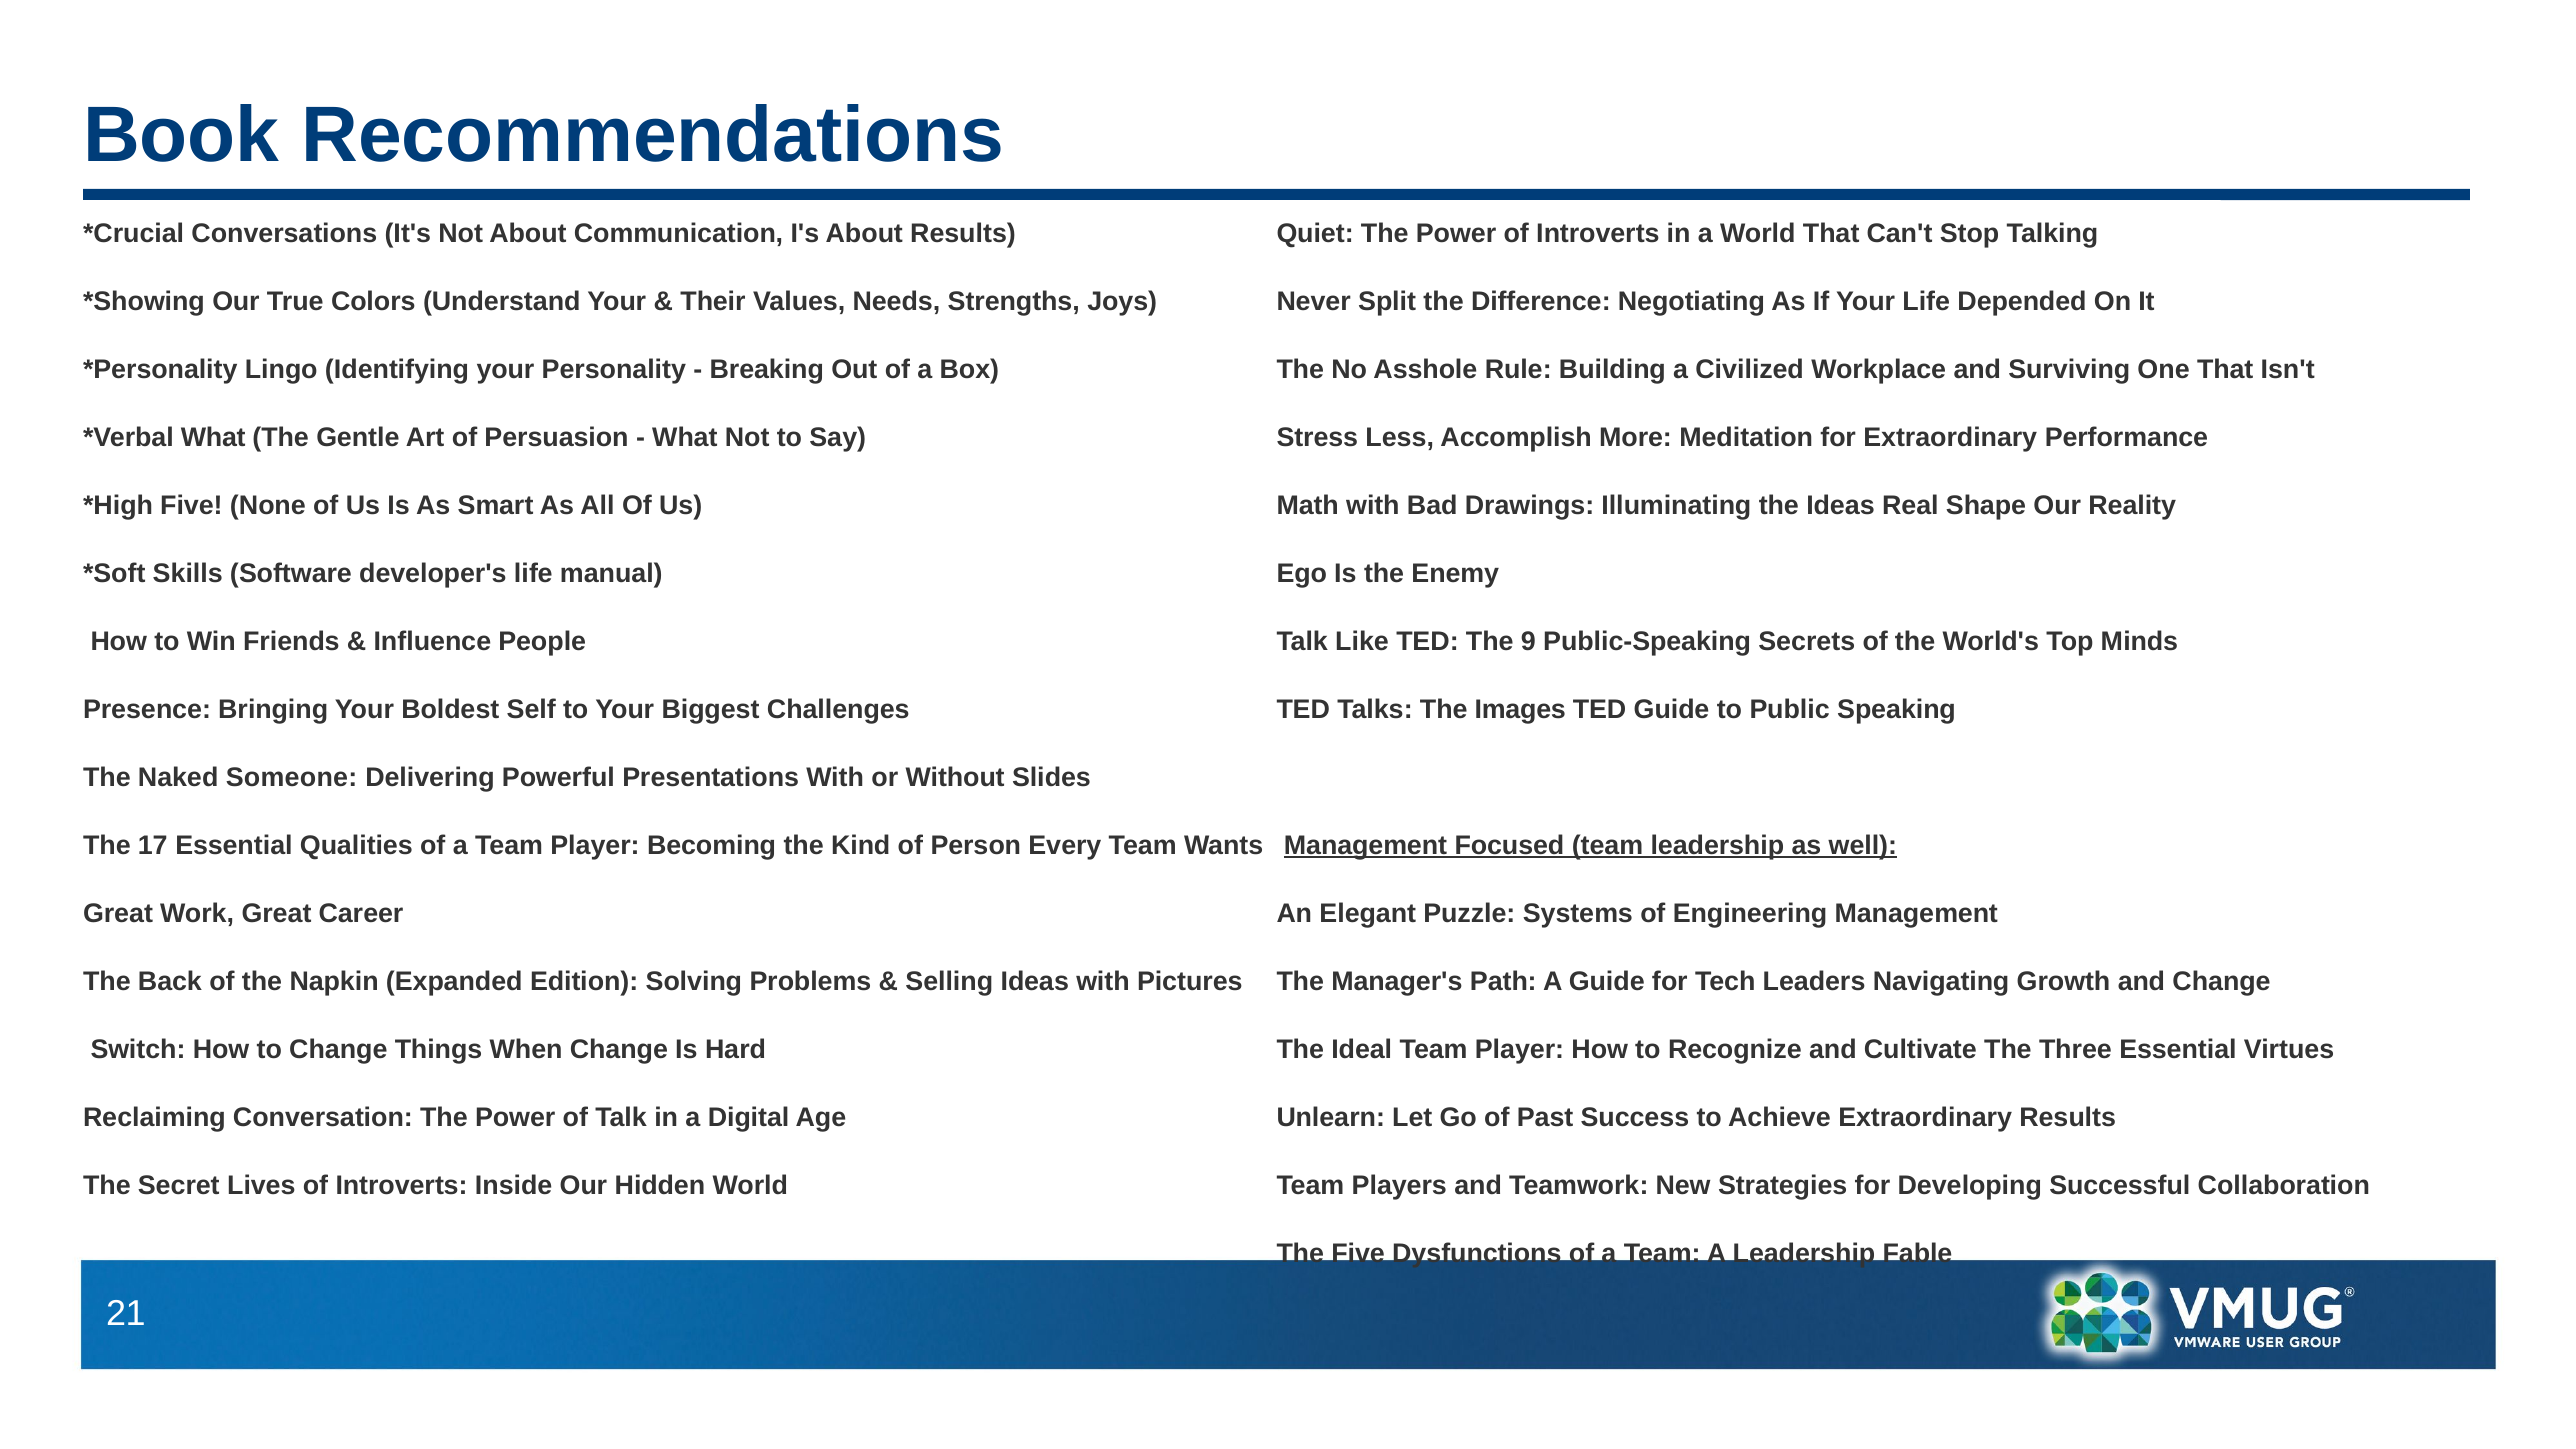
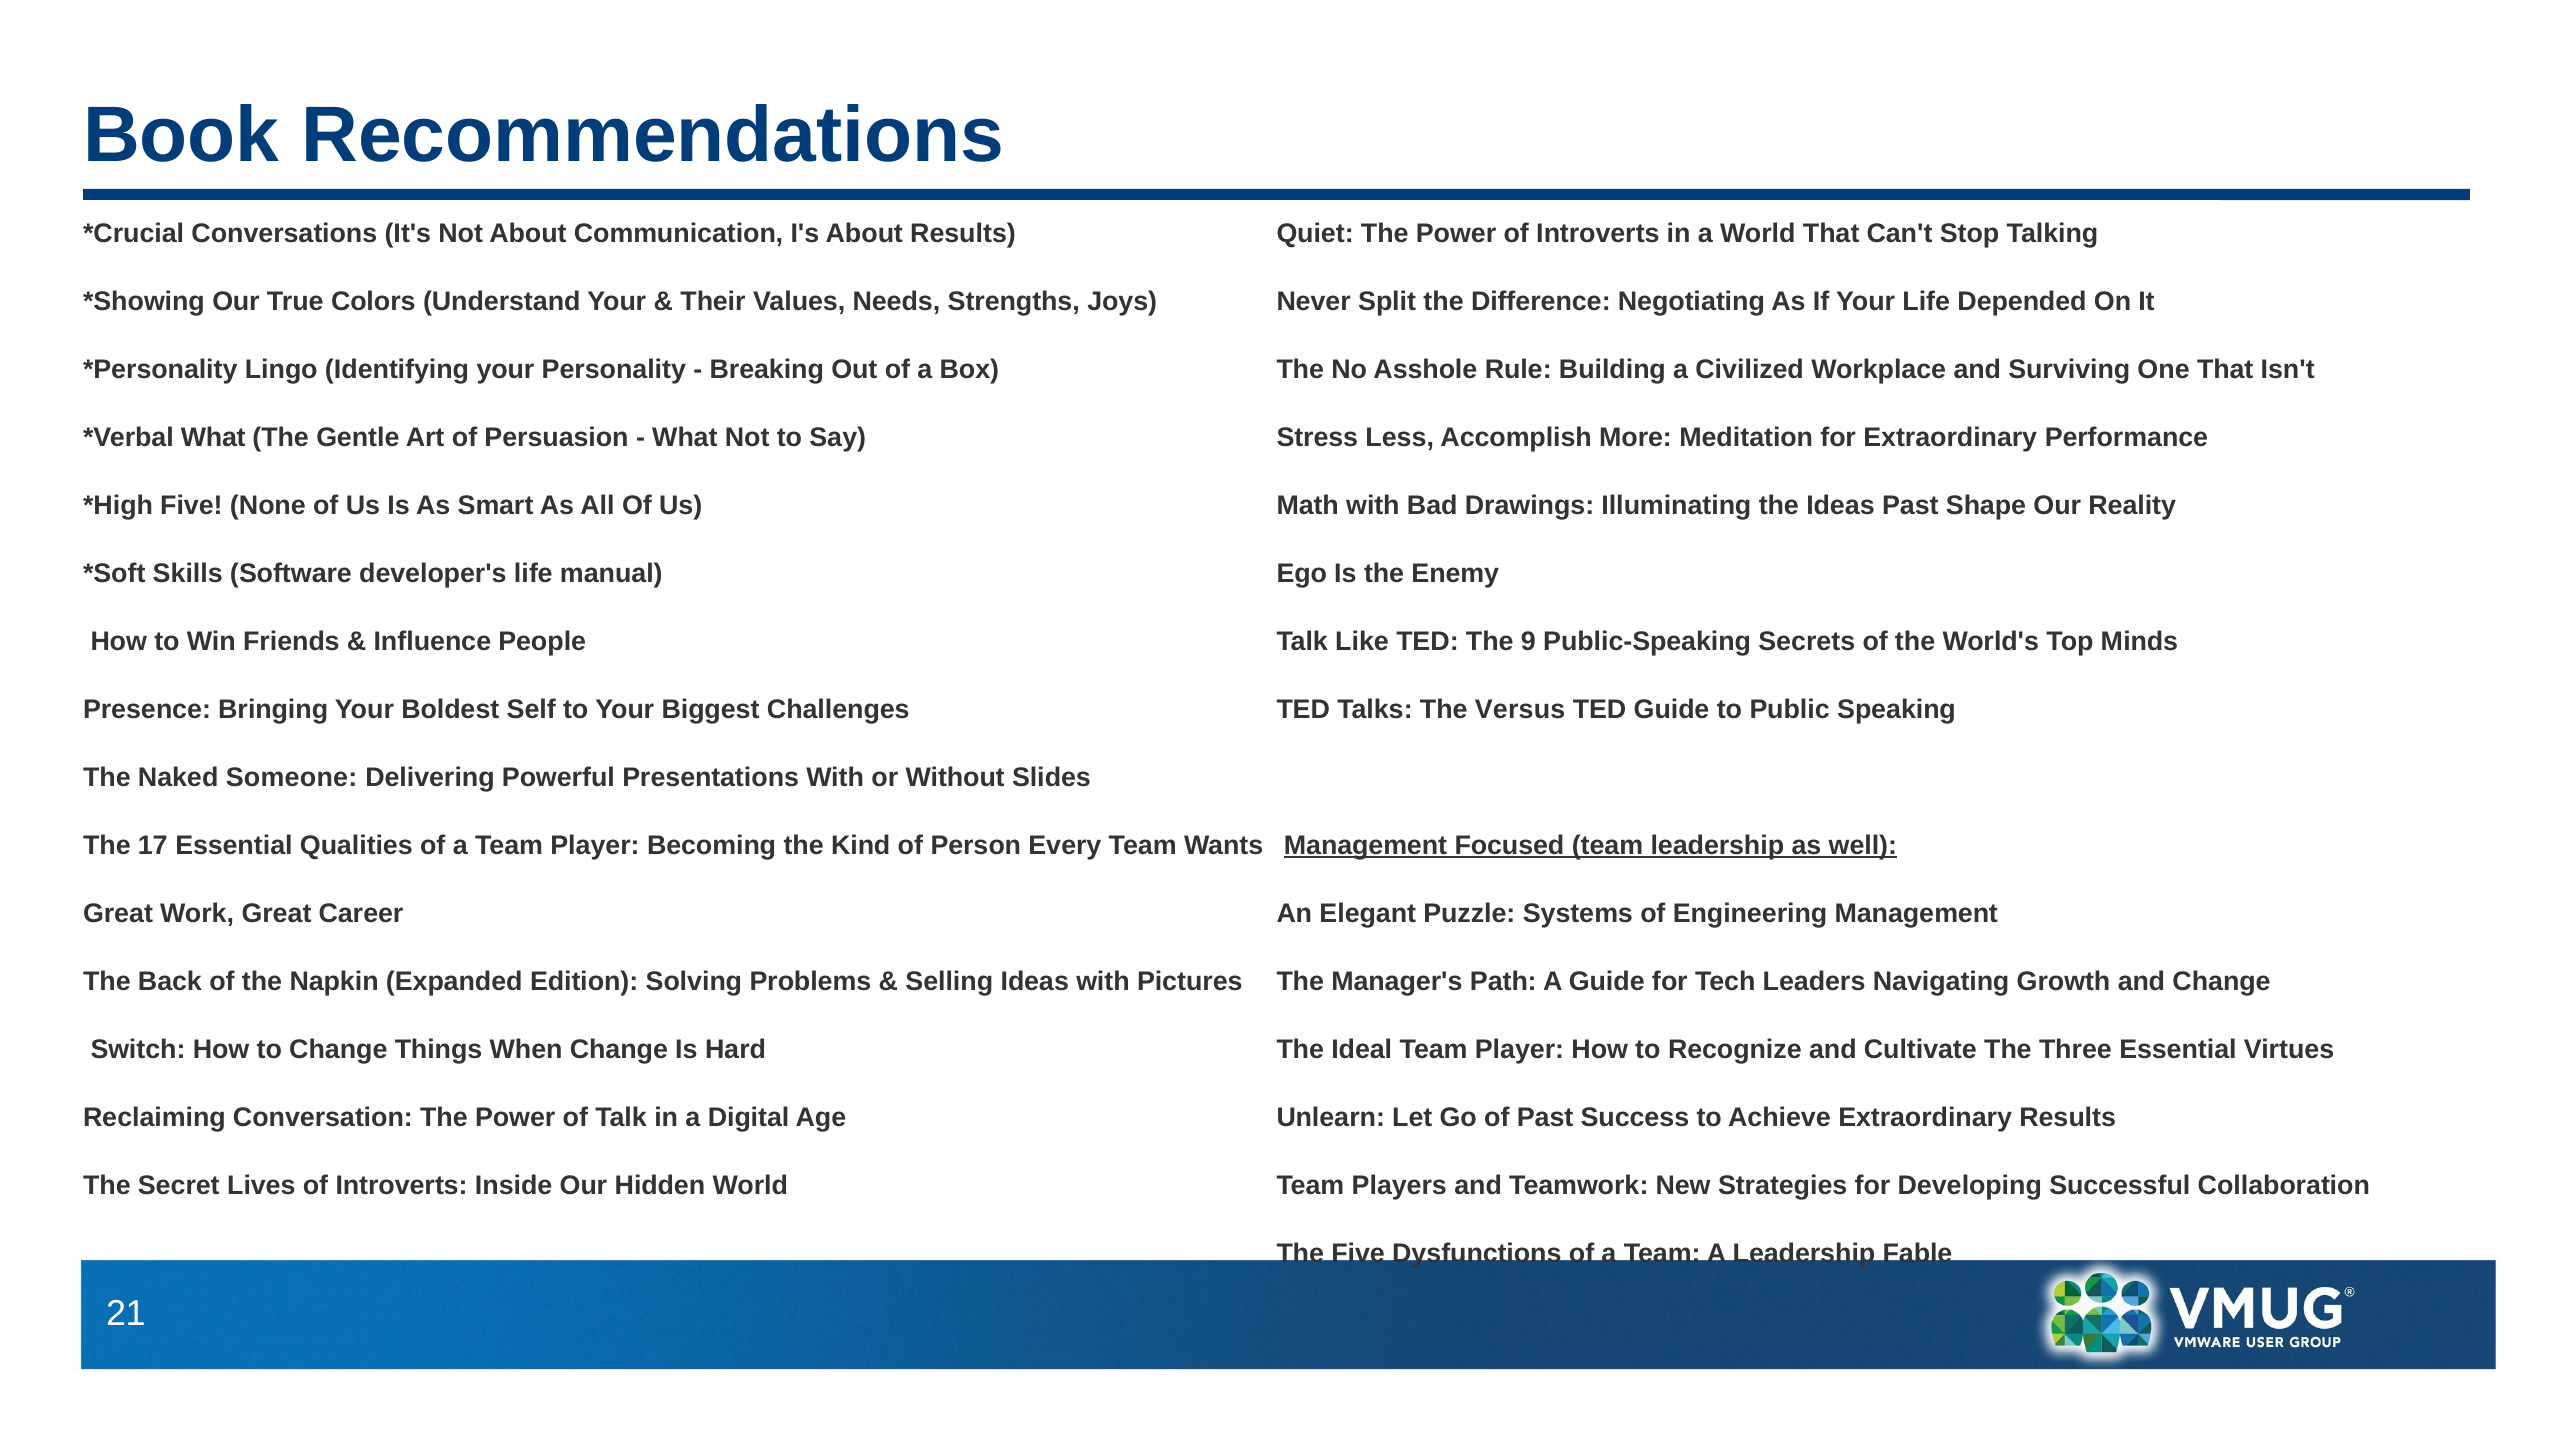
Ideas Real: Real -> Past (1910, 505)
Images: Images -> Versus (1520, 709)
